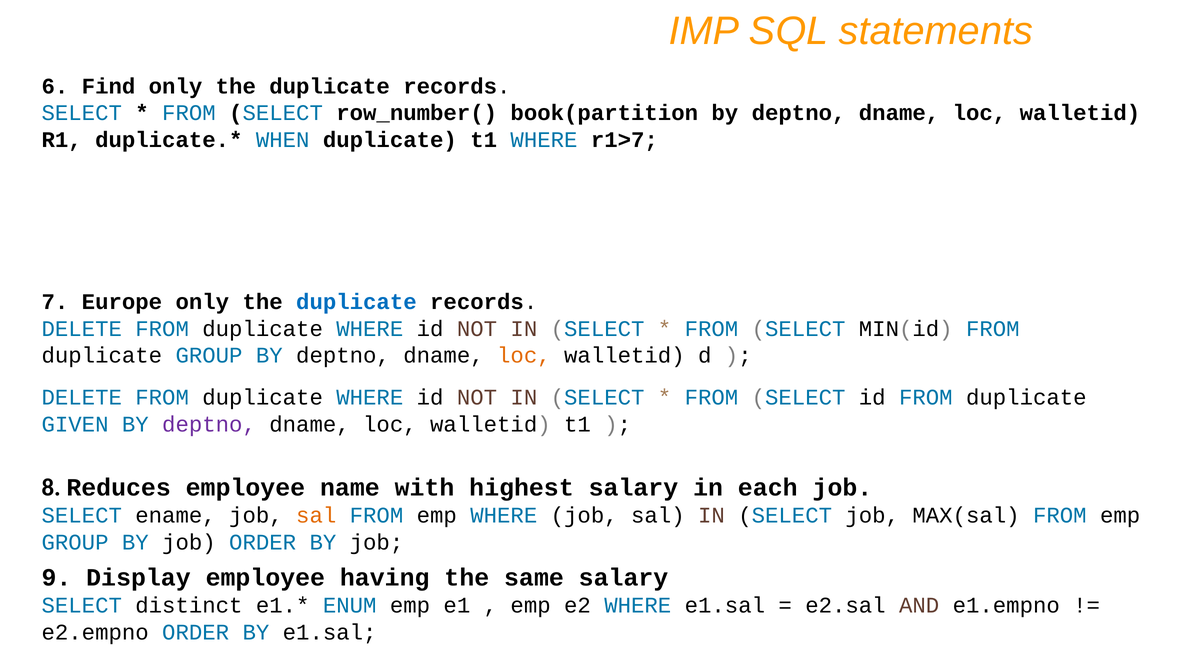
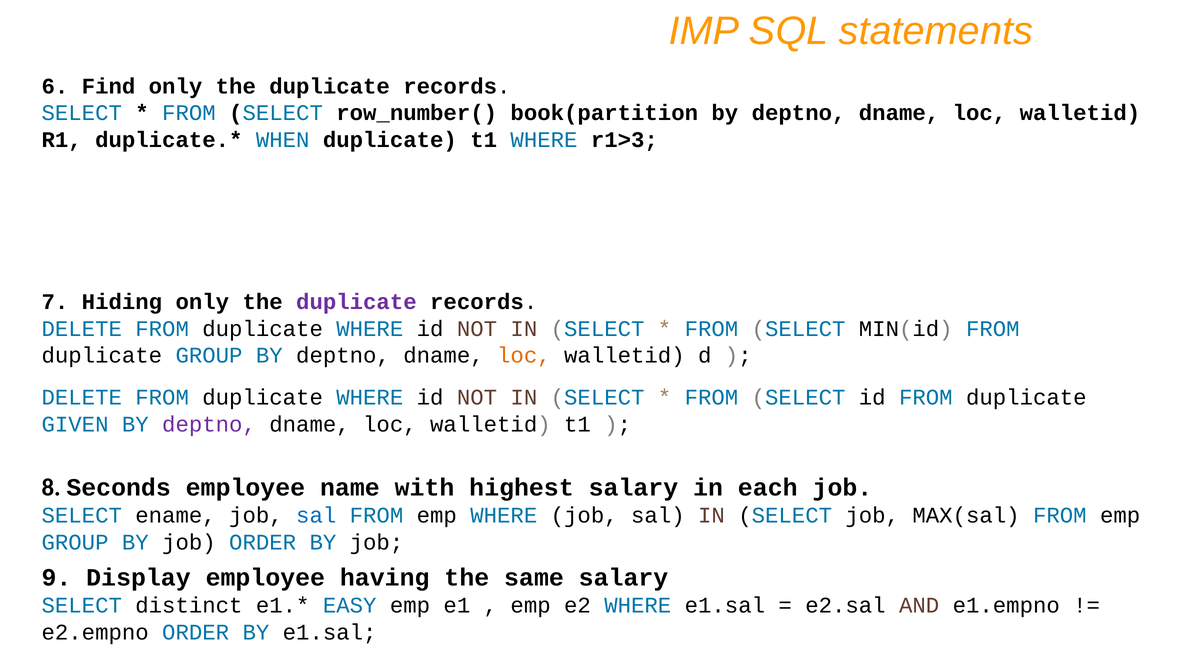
r1>7: r1>7 -> r1>3 (624, 140)
Europe: Europe -> Hiding (122, 302)
duplicate colour: blue -> purple (356, 302)
Reduces: Reduces -> Seconds (119, 487)
sal colour: orange -> blue (316, 515)
ENUM: ENUM -> EASY (350, 606)
